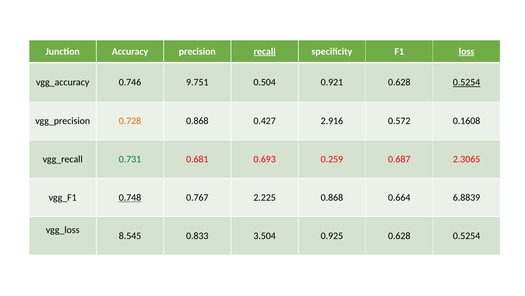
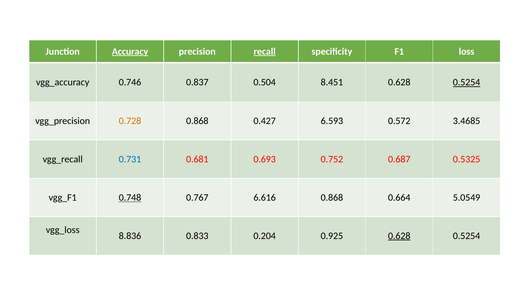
Accuracy underline: none -> present (130, 51)
loss underline: present -> none (467, 51)
9.751: 9.751 -> 0.837 (197, 82)
0.921: 0.921 -> 8.451 (332, 82)
2.916: 2.916 -> 6.593 (332, 121)
0.1608: 0.1608 -> 3.4685 (467, 121)
0.731 colour: green -> blue (130, 159)
0.259: 0.259 -> 0.752 (332, 159)
2.3065: 2.3065 -> 0.5325 (467, 159)
2.225: 2.225 -> 6.616 (265, 197)
6.8839: 6.8839 -> 5.0549 (467, 197)
8.545: 8.545 -> 8.836 (130, 235)
3.504: 3.504 -> 0.204 (265, 235)
0.628 underline: none -> present (399, 235)
